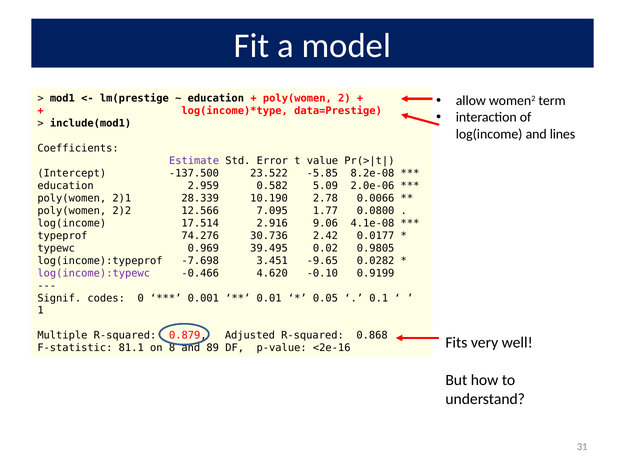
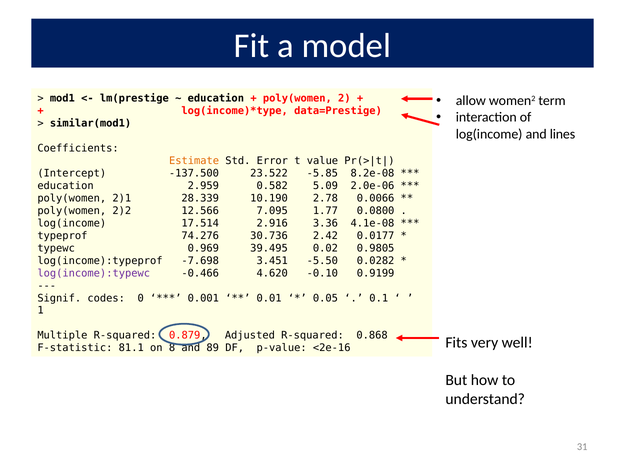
include(mod1: include(mod1 -> similar(mod1 (91, 124)
Estimate colour: purple -> orange (194, 161)
9.06: 9.06 -> 3.36 (325, 224)
-9.65: -9.65 -> -5.50 (322, 261)
